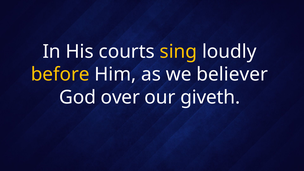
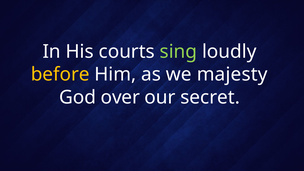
sing colour: yellow -> light green (178, 52)
believer: believer -> majesty (232, 74)
giveth: giveth -> secret (210, 97)
